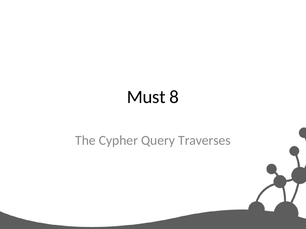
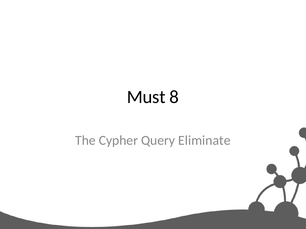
Traverses: Traverses -> Eliminate (204, 141)
